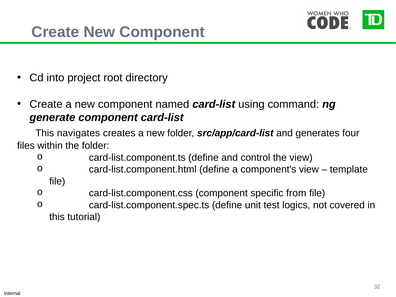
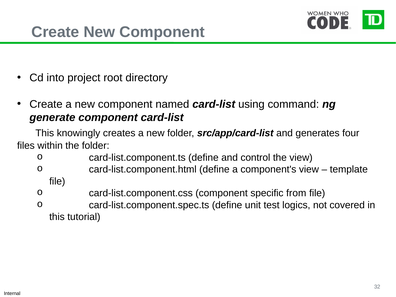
navigates: navigates -> knowingly (79, 133)
